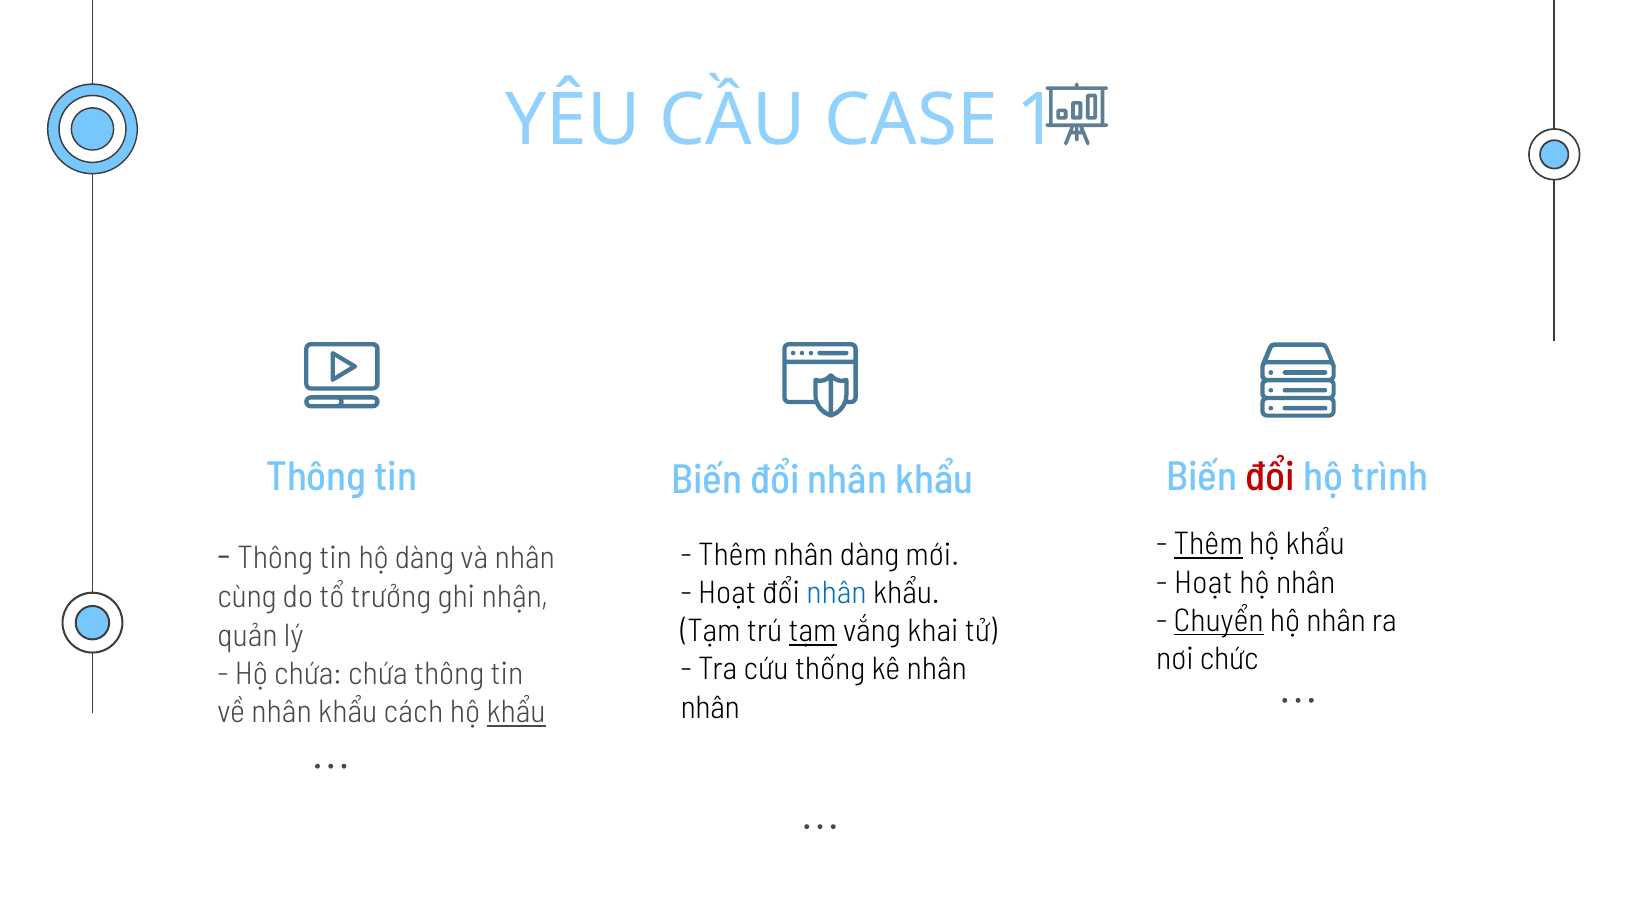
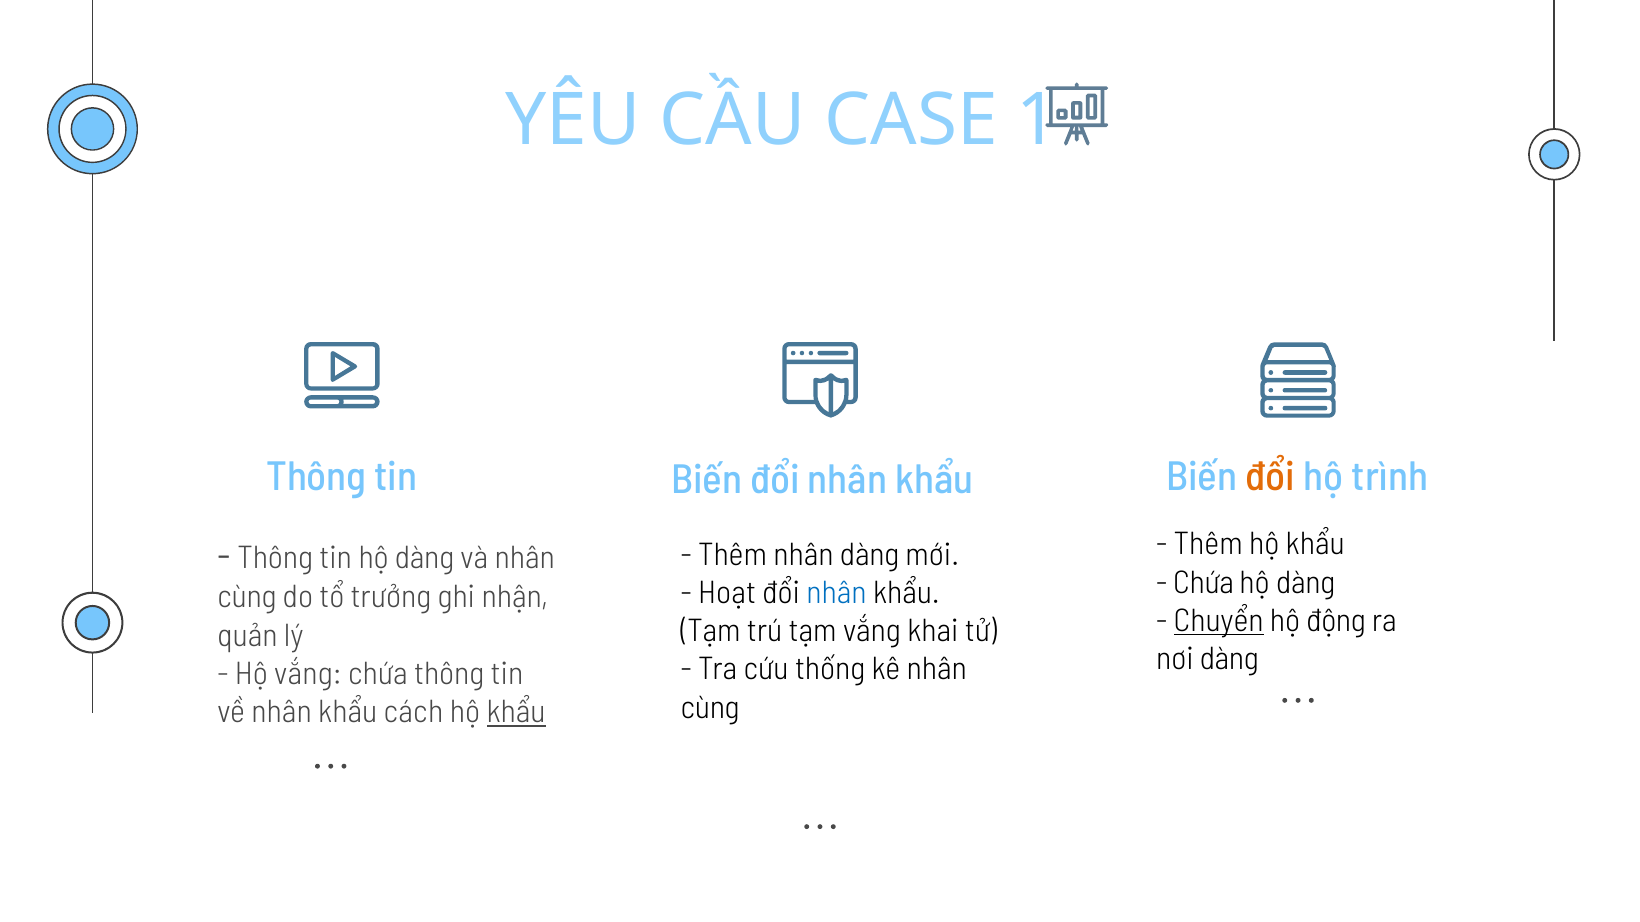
đổi colour: red -> orange (1270, 477)
Thêm underline: present -> none (1208, 545)
Hoạt: Hoạt -> Chứa (1204, 583)
nhân: nhân -> dàng (1306, 583)
nhân: nhân -> động (1336, 621)
tạm underline: present -> none (813, 631)
nơi chức: chức -> dàng (1229, 659)
Hộ chứa: chứa -> vắng (308, 674)
nhân: nhân -> cùng (710, 708)
